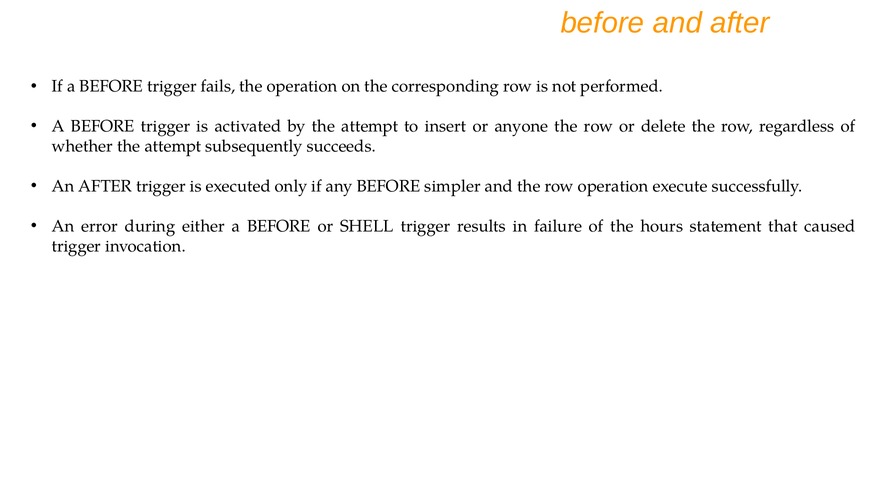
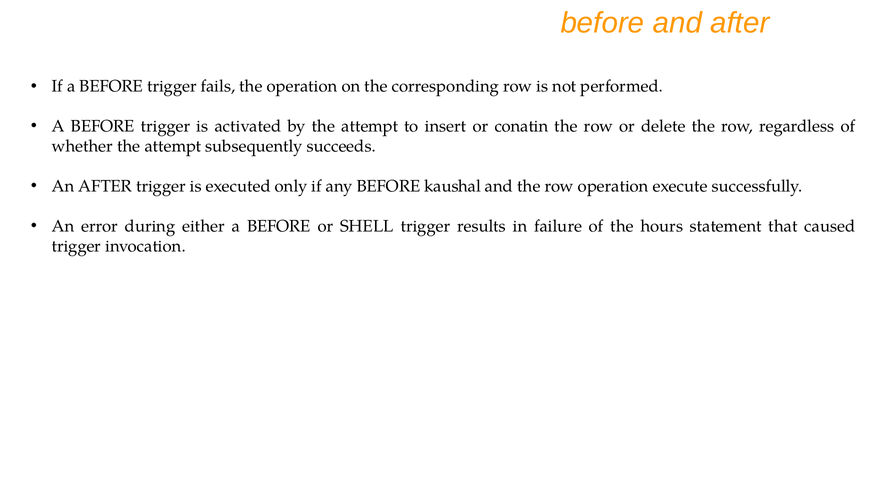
anyone: anyone -> conatin (521, 126)
simpler: simpler -> kaushal (453, 186)
